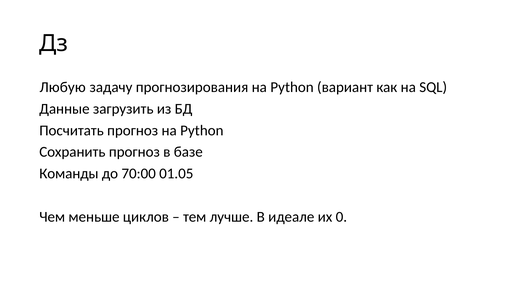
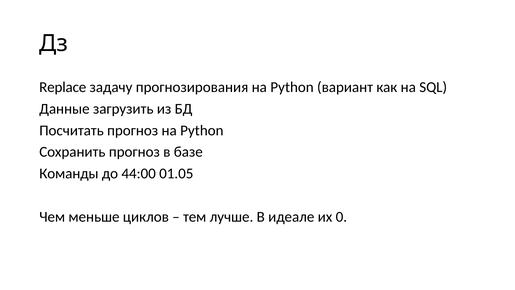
Любую: Любую -> Replace (63, 87)
70:00: 70:00 -> 44:00 (139, 173)
